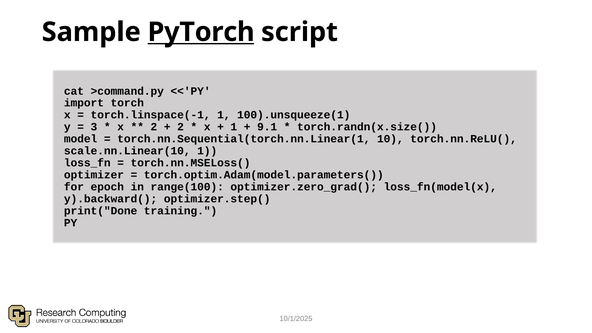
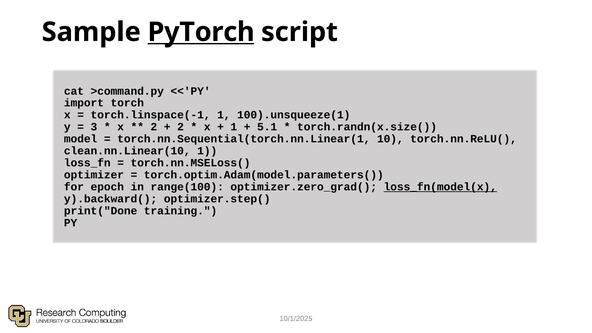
9.1: 9.1 -> 5.1 (267, 127)
scale.nn.Linear(10: scale.nn.Linear(10 -> clean.nn.Linear(10 (127, 151)
loss_fn(model(x underline: none -> present (440, 187)
